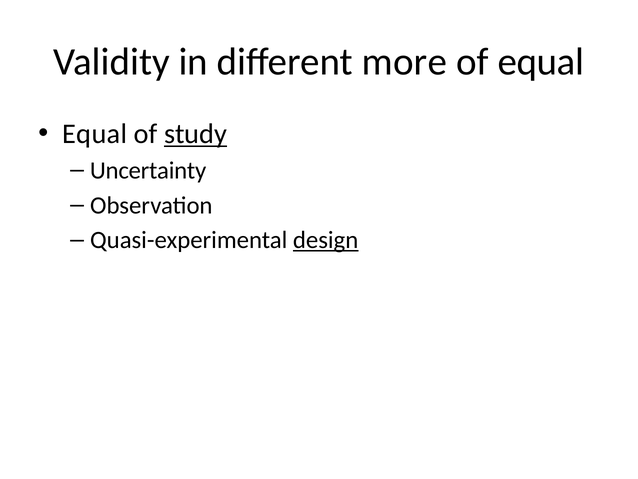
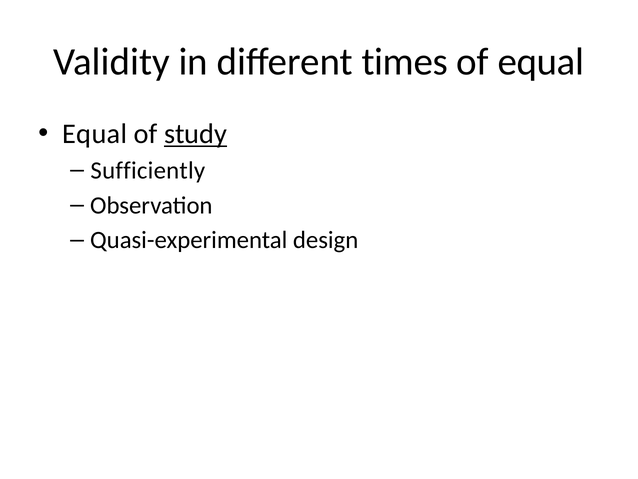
more: more -> times (405, 62)
Uncertainty: Uncertainty -> Sufficiently (148, 170)
design underline: present -> none (326, 240)
